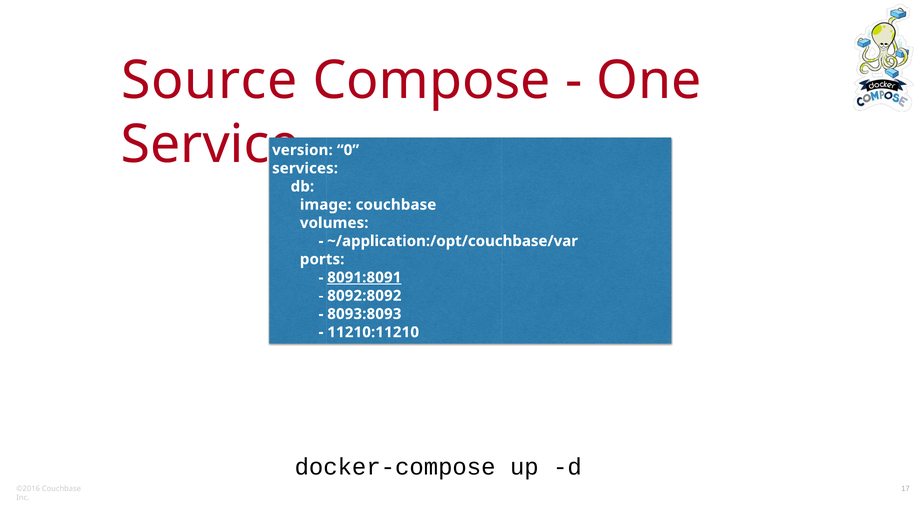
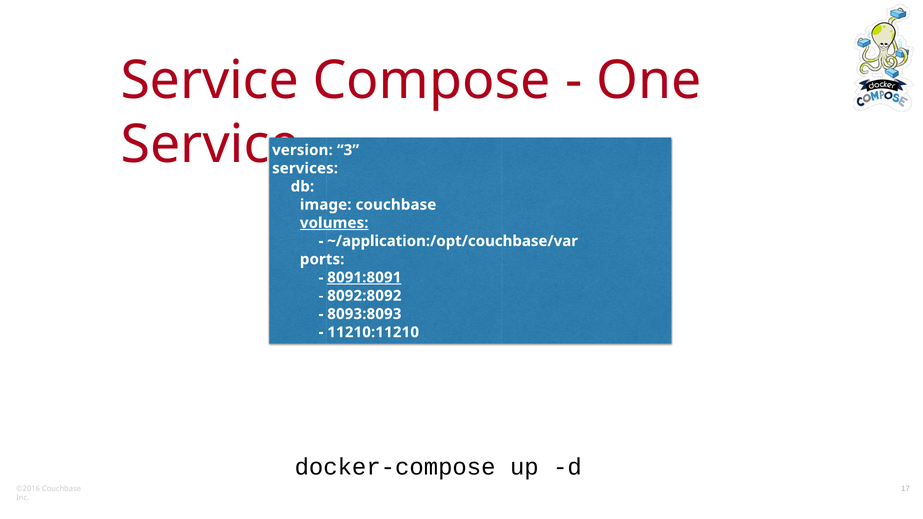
Source: Source -> Service (210, 80)
0: 0 -> 3 (348, 150)
volumes underline: none -> present (334, 223)
